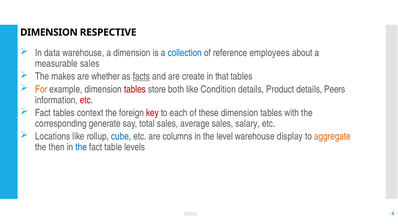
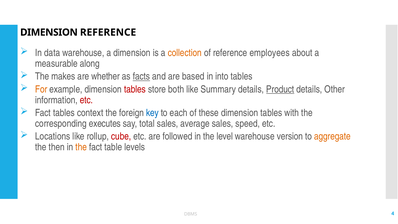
DIMENSION RESPECTIVE: RESPECTIVE -> REFERENCE (108, 32)
collection colour: blue -> orange (185, 53)
measurable sales: sales -> along (90, 64)
create: create -> based (193, 76)
that: that -> into (222, 76)
Condition: Condition -> Summary (218, 89)
Product underline: none -> present (280, 89)
Peers: Peers -> Other (335, 89)
key colour: red -> blue (152, 113)
generate: generate -> executes (105, 124)
salary: salary -> speed (248, 124)
cube colour: blue -> red (121, 136)
columns: columns -> followed (177, 136)
display: display -> version (290, 136)
the colour: blue -> orange (81, 147)
